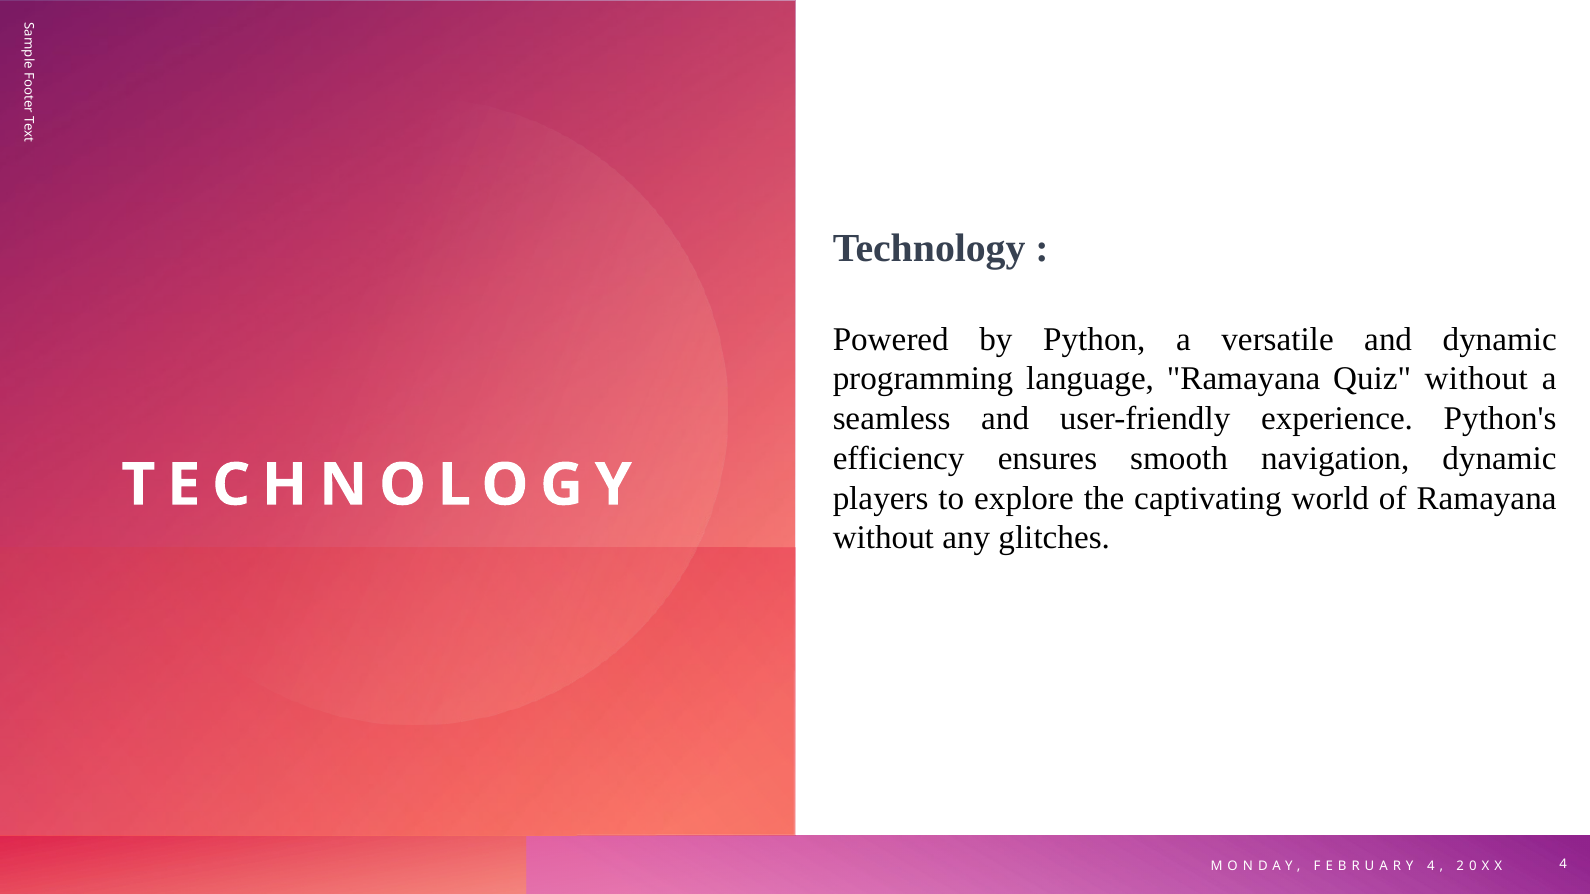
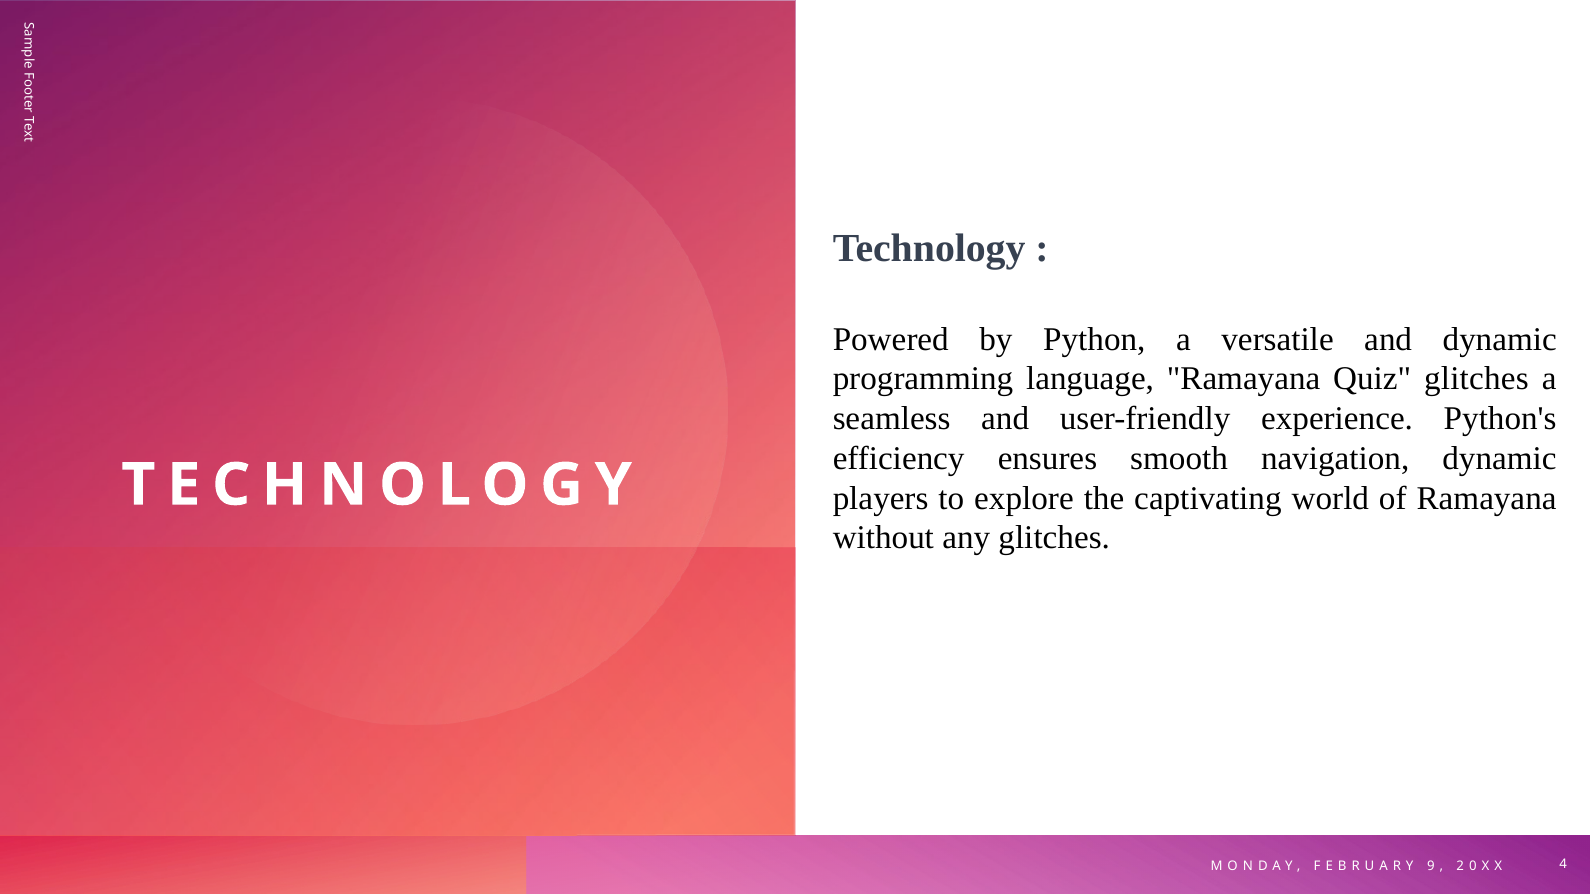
Quiz without: without -> glitches (1476, 379)
4: 4 -> 9 (1431, 866)
